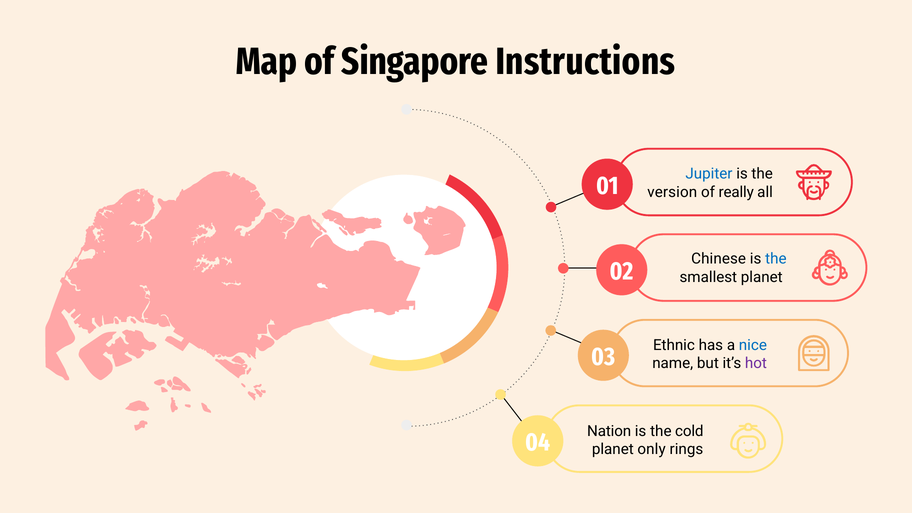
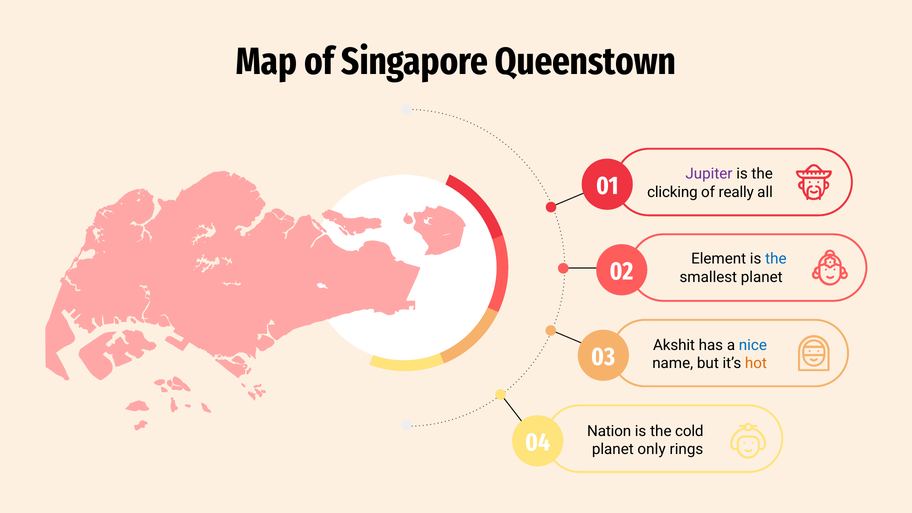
Instructions: Instructions -> Queenstown (586, 62)
Jupiter colour: blue -> purple (709, 174)
version: version -> clicking (672, 192)
Chinese: Chinese -> Element (719, 259)
Ethnic: Ethnic -> Akshit (674, 345)
hot colour: purple -> orange (756, 363)
